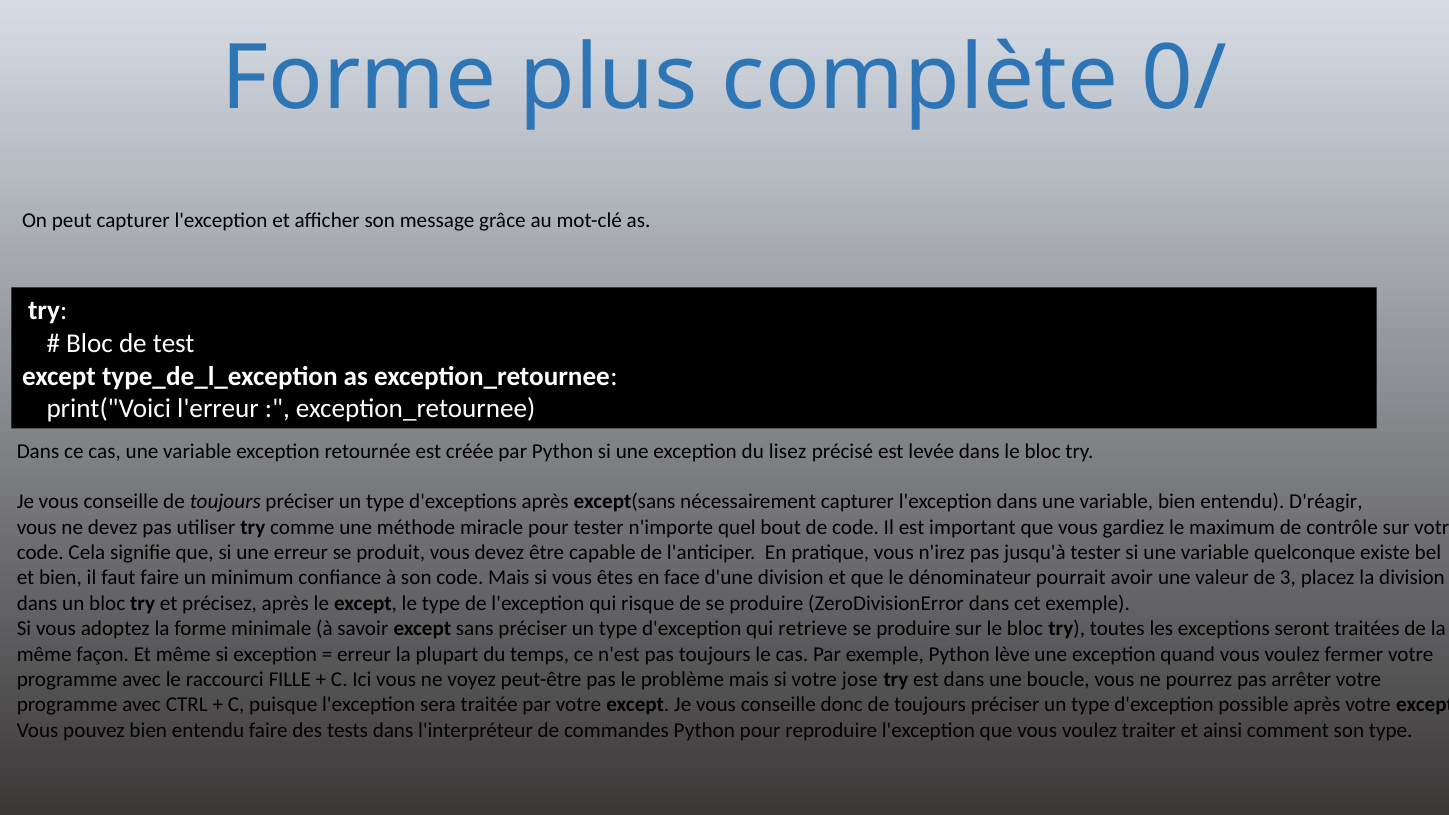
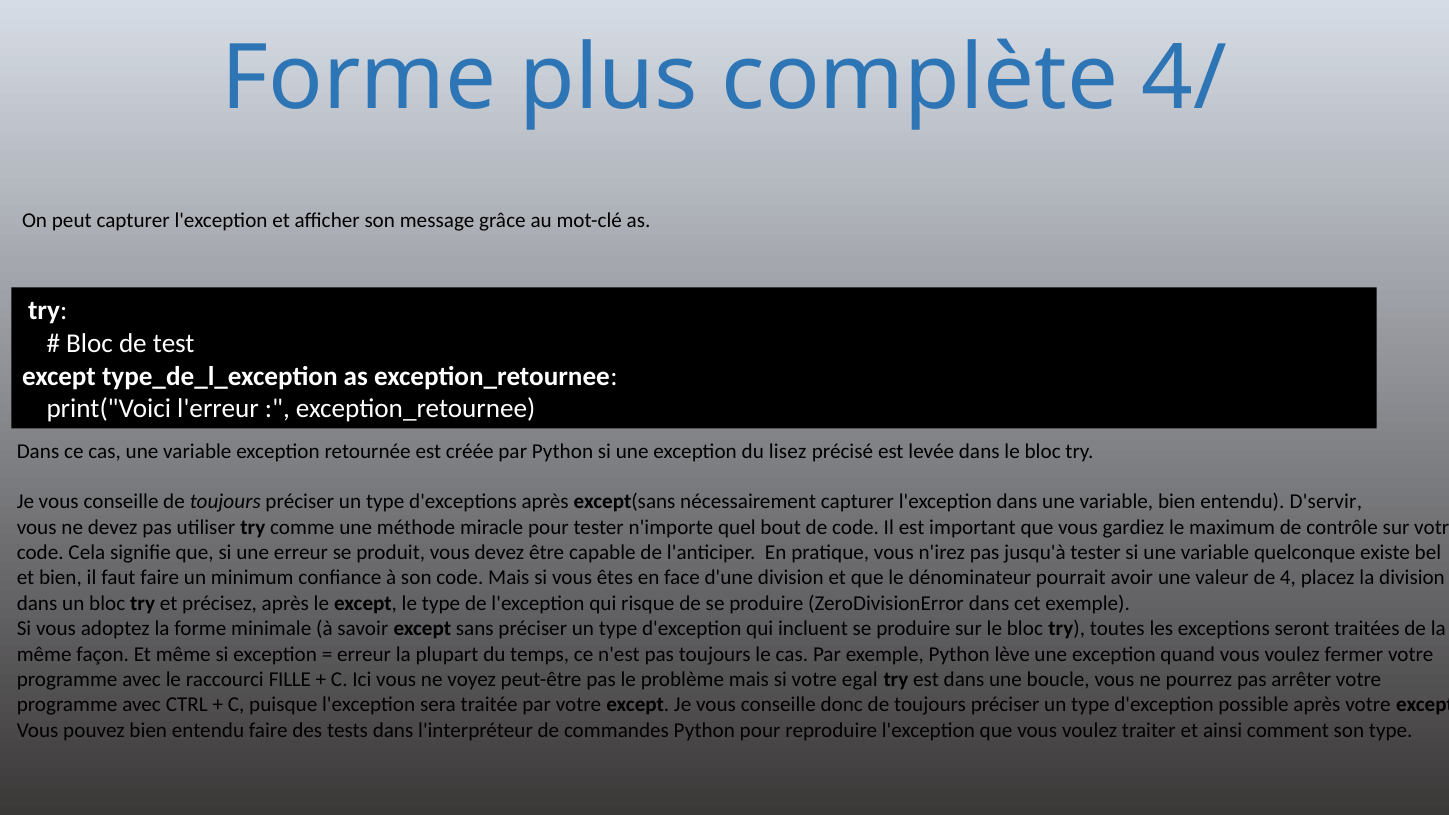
0/: 0/ -> 4/ (1185, 78)
D'réagir: D'réagir -> D'servir (1326, 502)
3: 3 -> 4 (1288, 578)
retrieve: retrieve -> incluent (813, 629)
jose: jose -> egal (860, 679)
